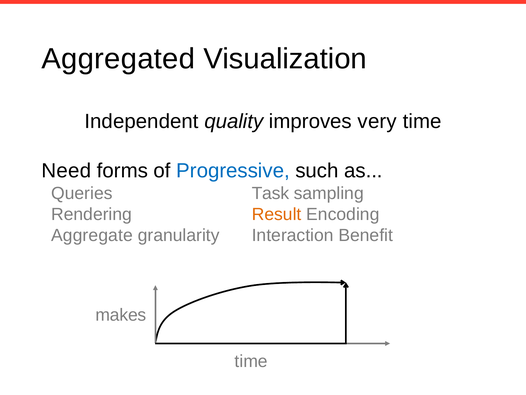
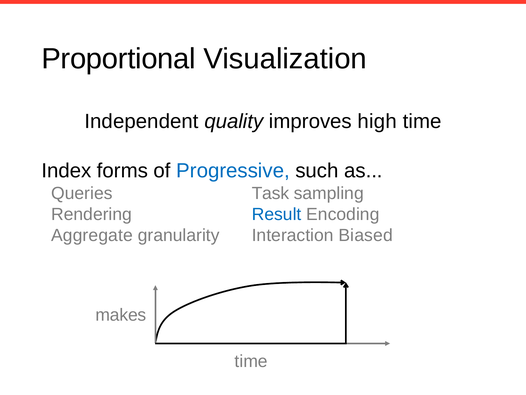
Aggregated: Aggregated -> Proportional (119, 59)
very: very -> high (377, 121)
Need: Need -> Index (66, 170)
Result colour: orange -> blue (277, 214)
Benefit: Benefit -> Biased (366, 235)
